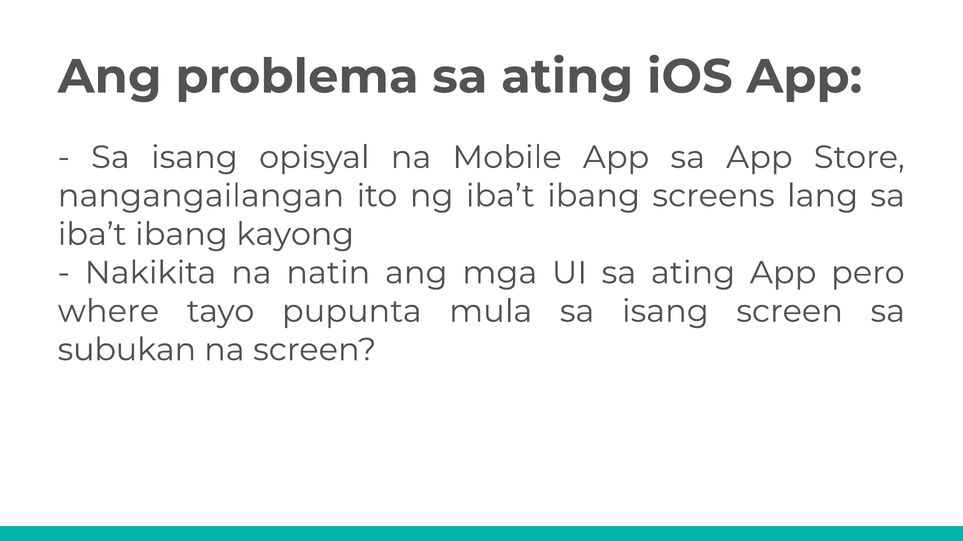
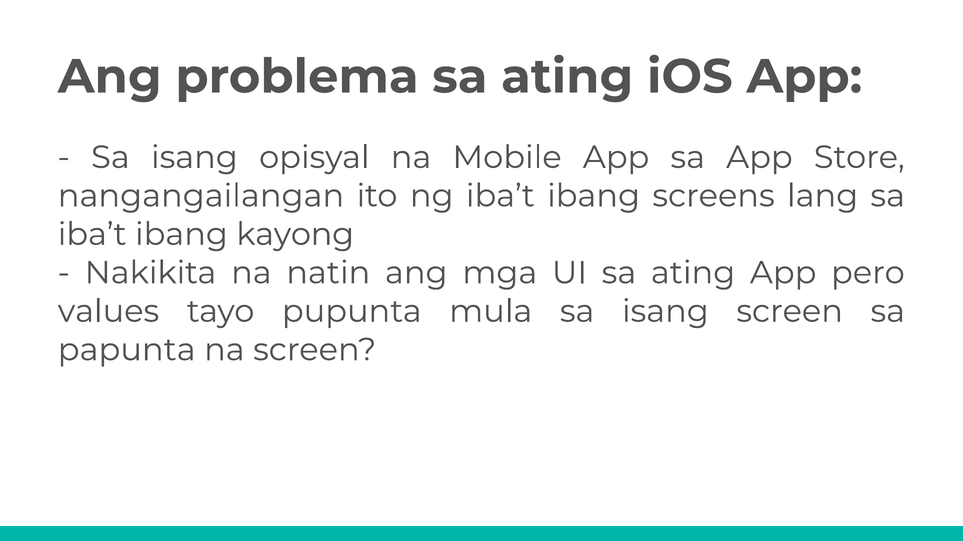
where: where -> values (108, 312)
subukan: subukan -> papunta (127, 350)
